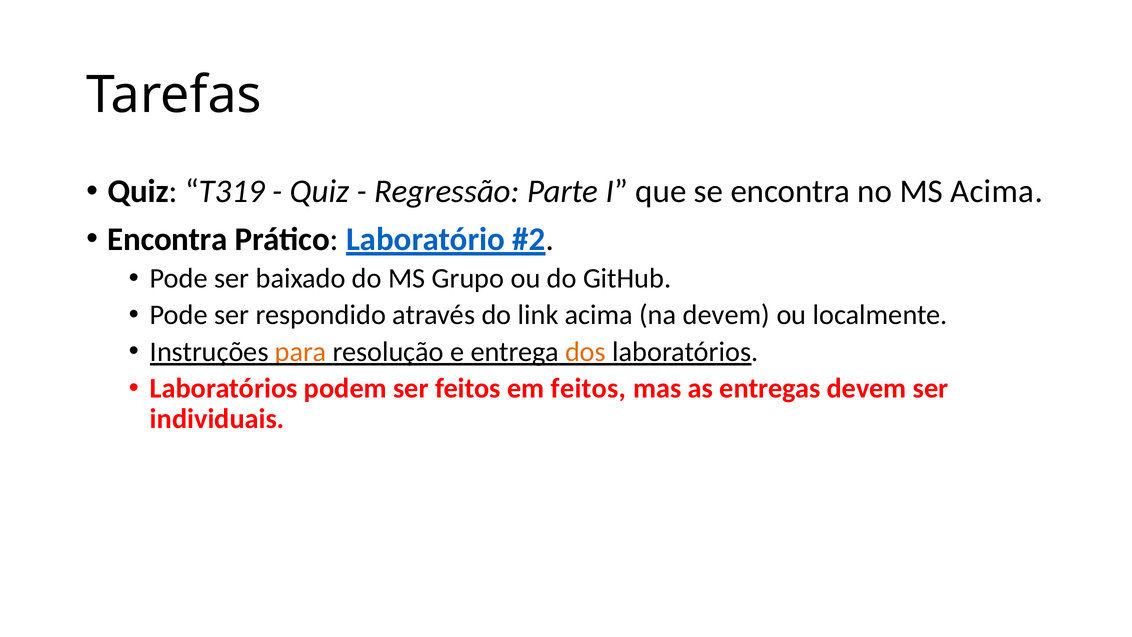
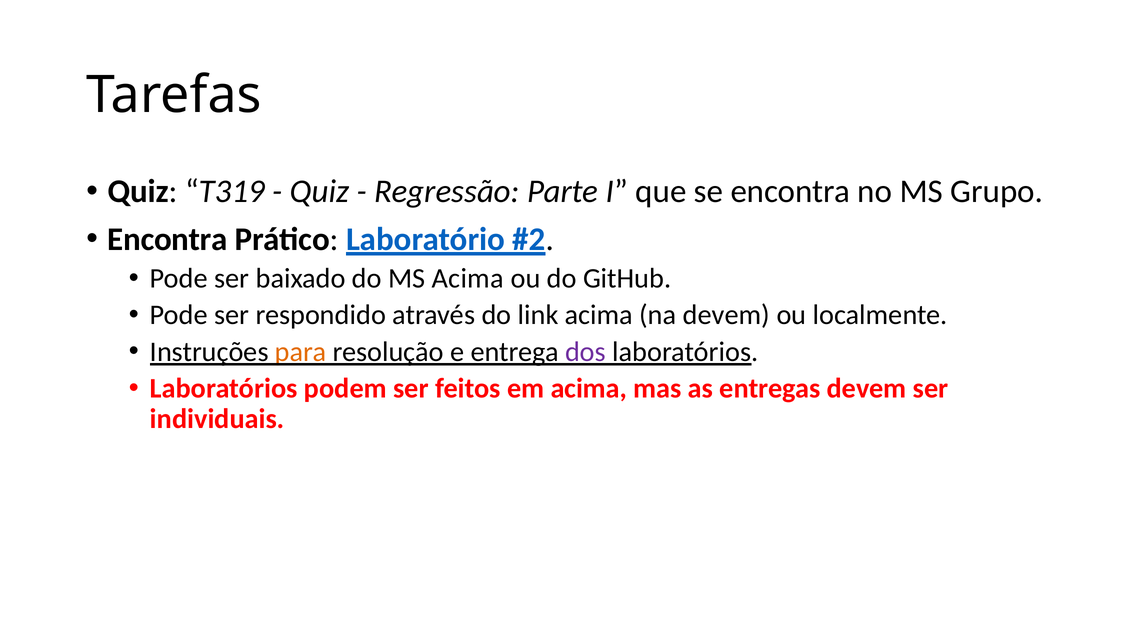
MS Acima: Acima -> Grupo (997, 191)
MS Grupo: Grupo -> Acima (468, 279)
dos colour: orange -> purple (586, 352)
em feitos: feitos -> acima (589, 388)
